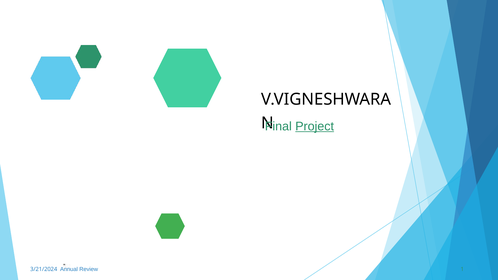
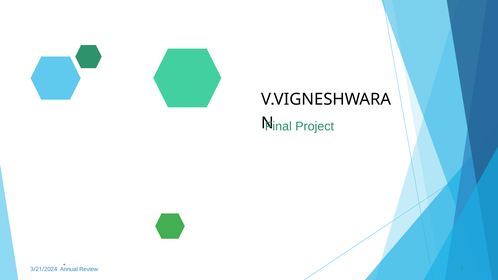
Project underline: present -> none (315, 126)
